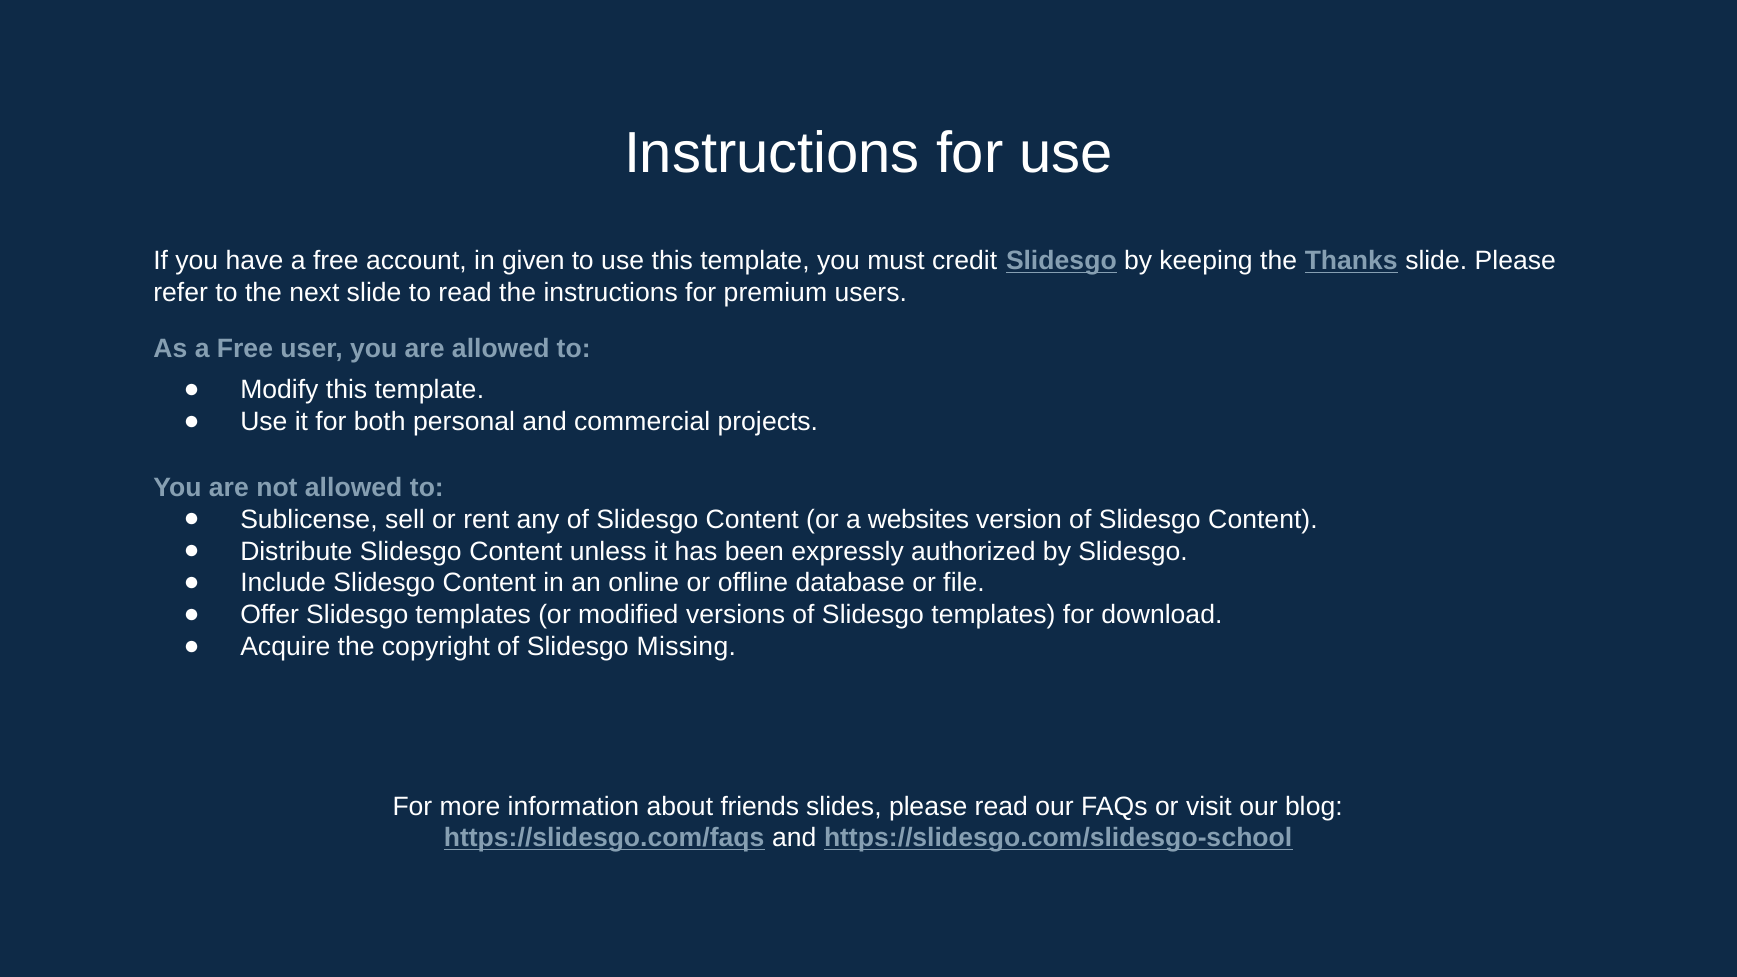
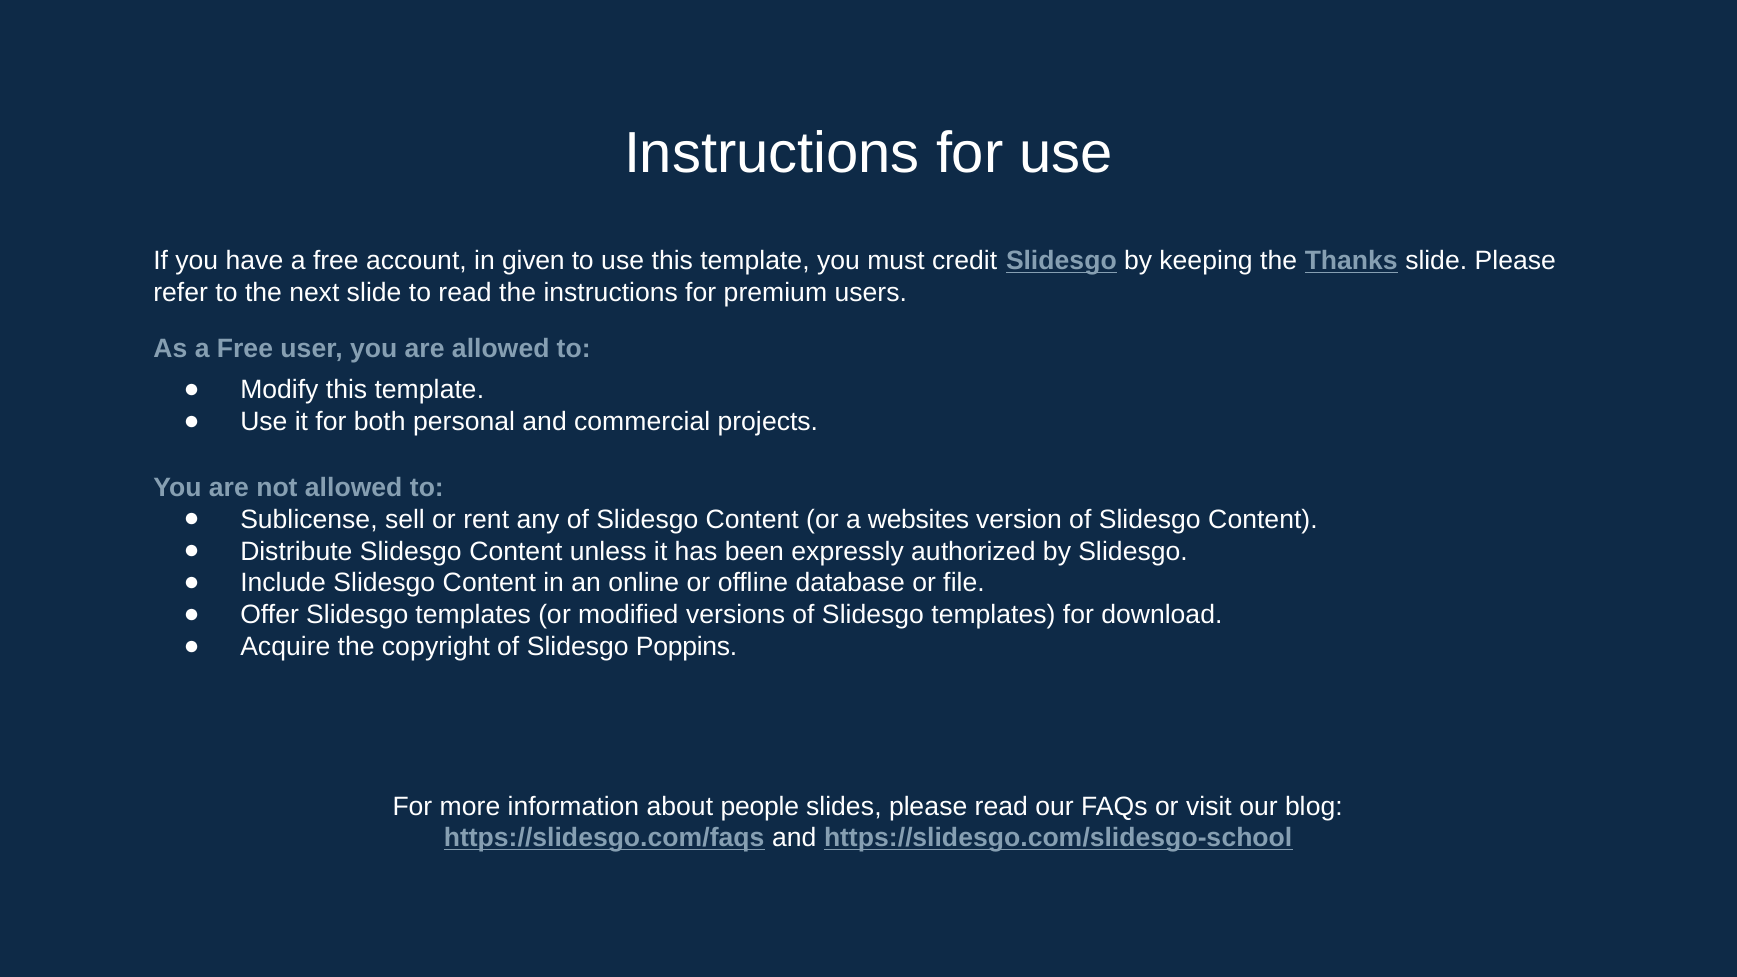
Missing: Missing -> Poppins (687, 647)
friends: friends -> people (760, 806)
